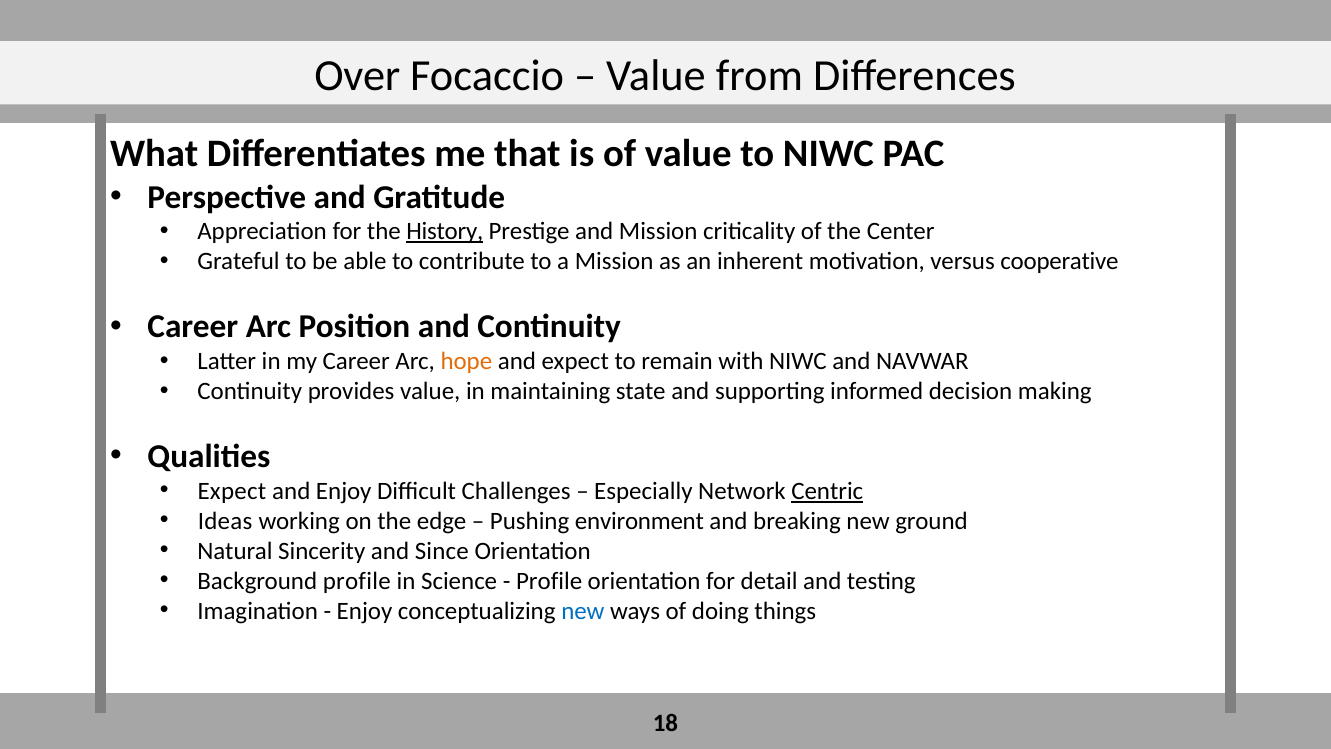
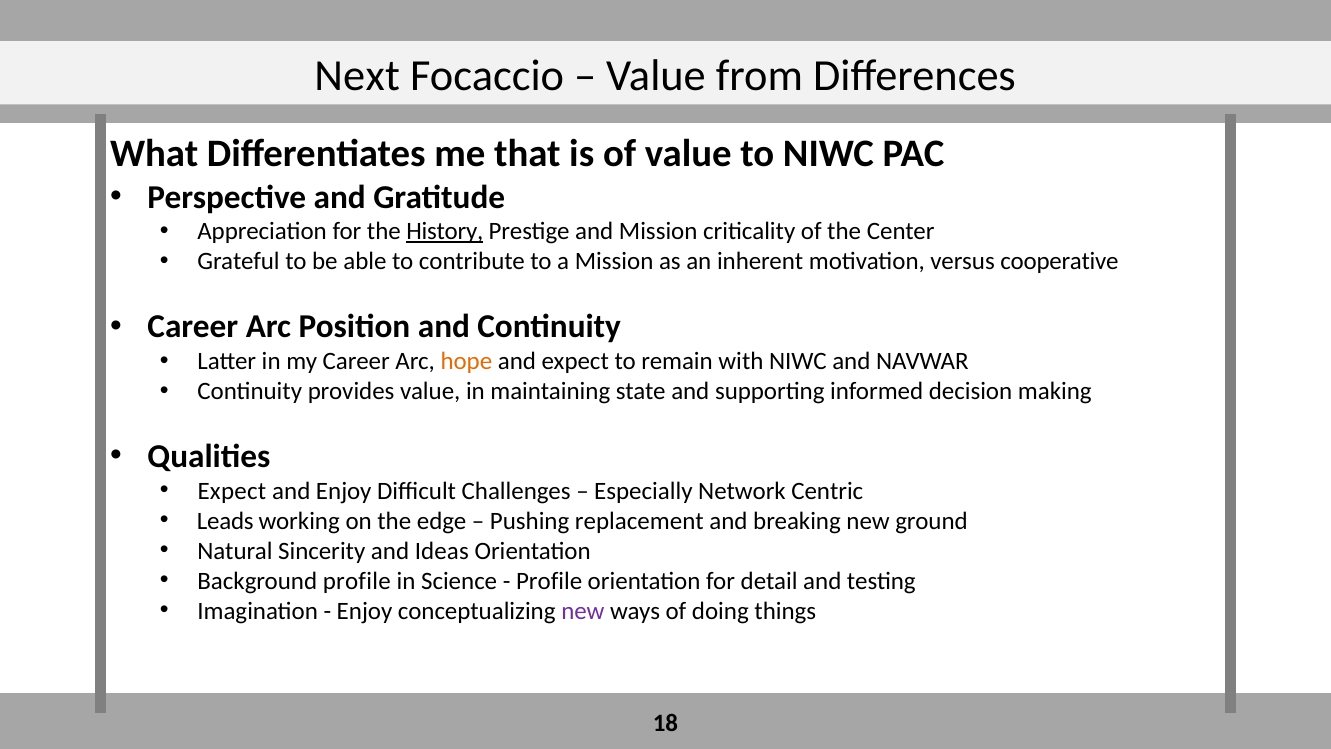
Over: Over -> Next (357, 76)
Centric underline: present -> none (827, 491)
Ideas: Ideas -> Leads (225, 521)
environment: environment -> replacement (639, 521)
Since: Since -> Ideas (442, 551)
new colour: blue -> purple (583, 611)
